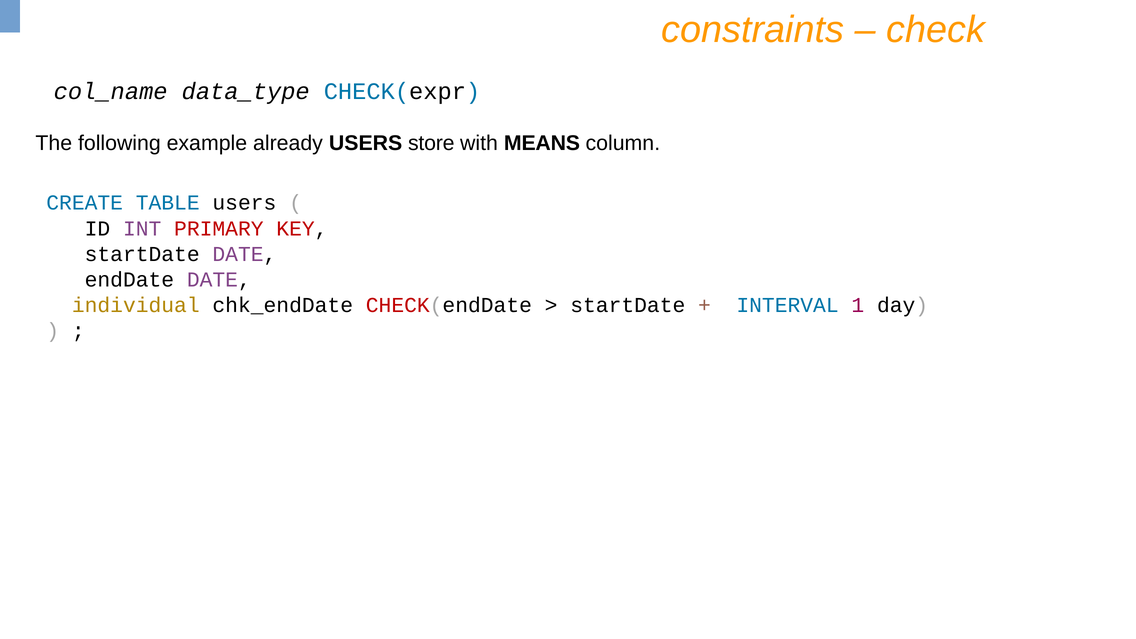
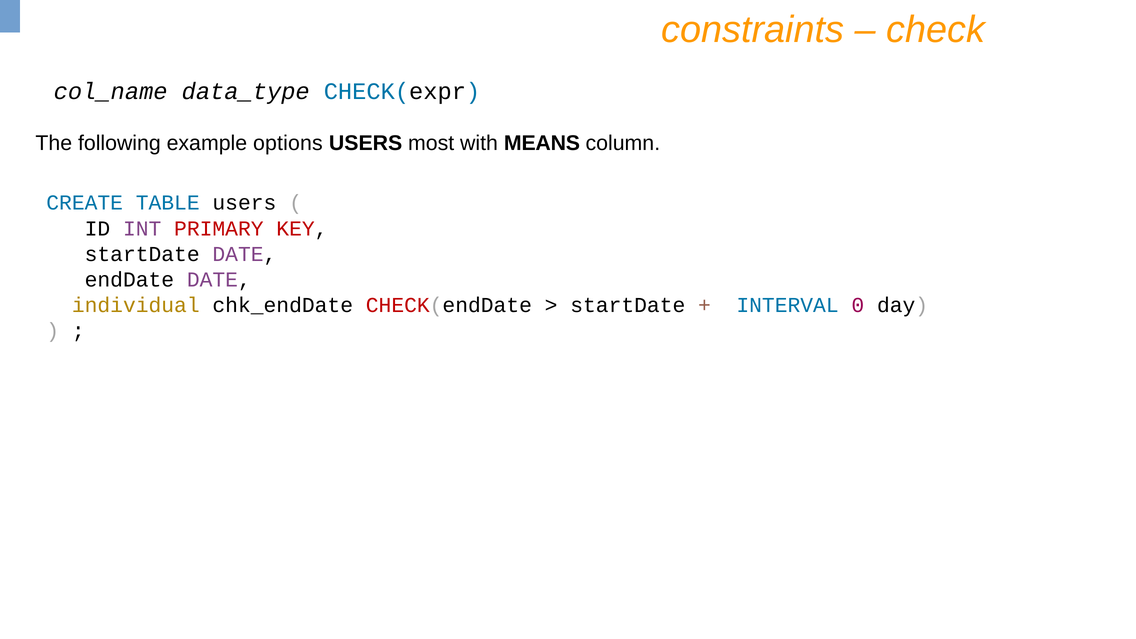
already: already -> options (288, 143)
store: store -> most (431, 143)
1: 1 -> 0 (858, 305)
